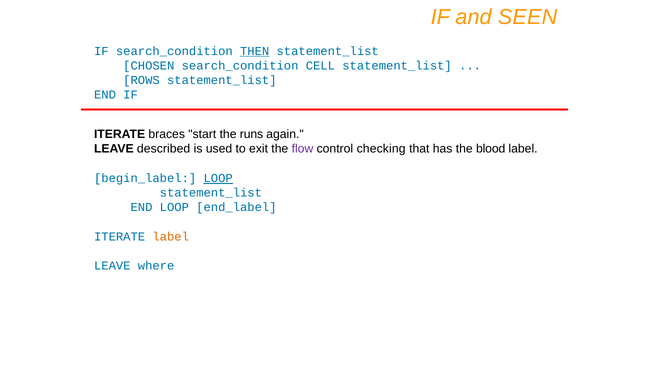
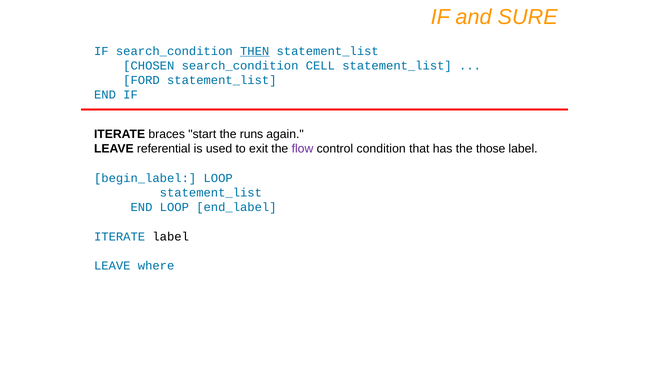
SEEN: SEEN -> SURE (528, 17)
ROWS: ROWS -> FORD (141, 80)
described: described -> referential (164, 149)
checking: checking -> condition (381, 149)
blood: blood -> those (491, 149)
LOOP underline: present -> none (218, 178)
label colour: orange -> black (171, 237)
